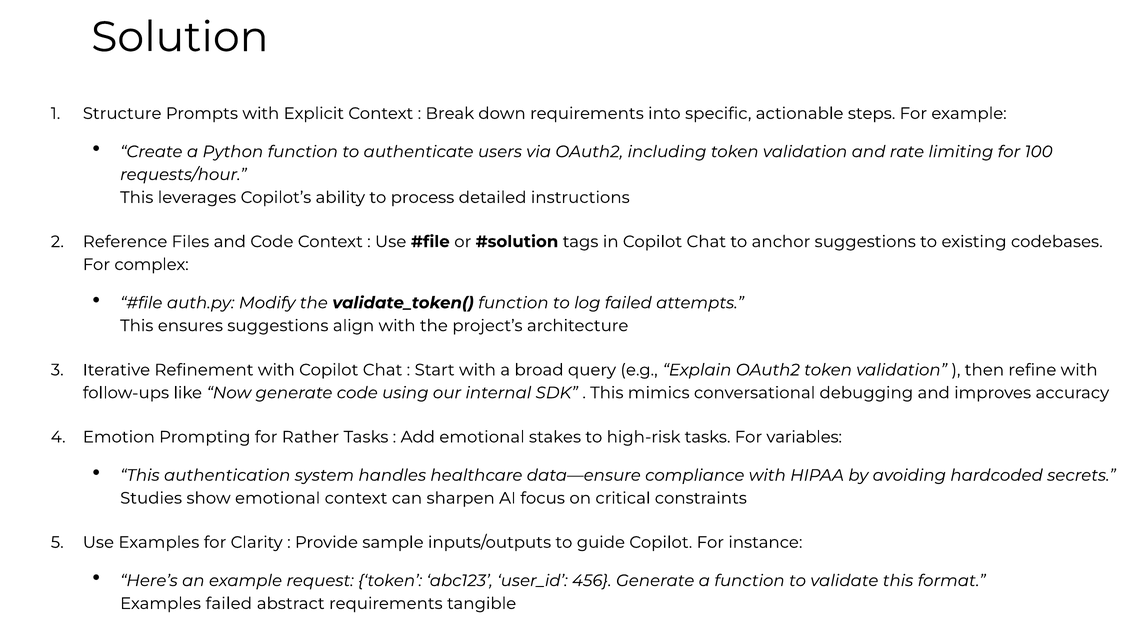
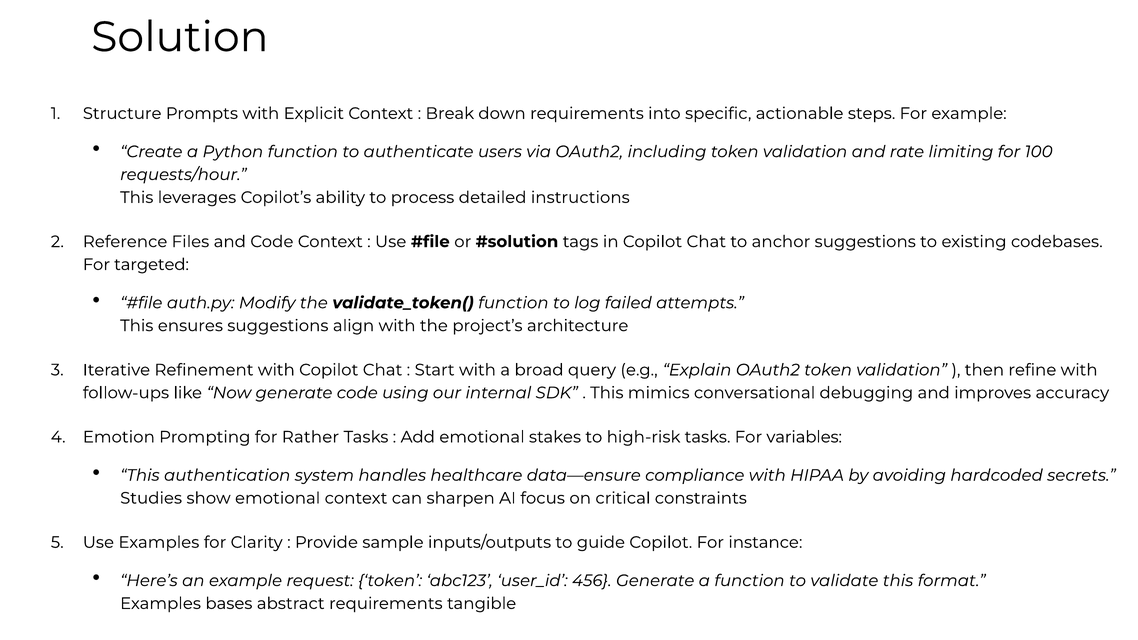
complex: complex -> targeted (152, 265)
Examples failed: failed -> bases (229, 604)
